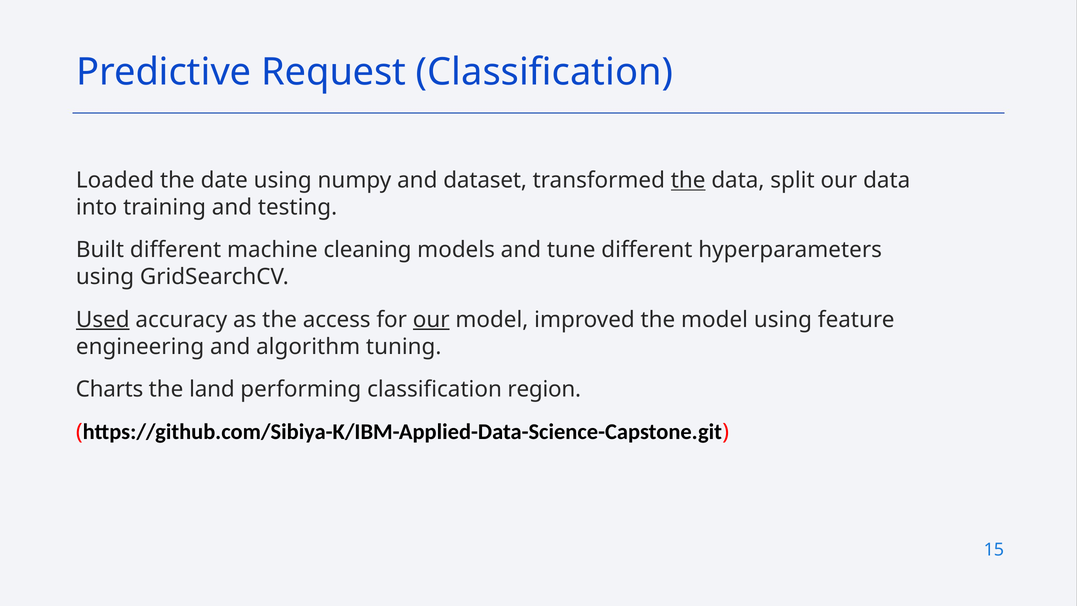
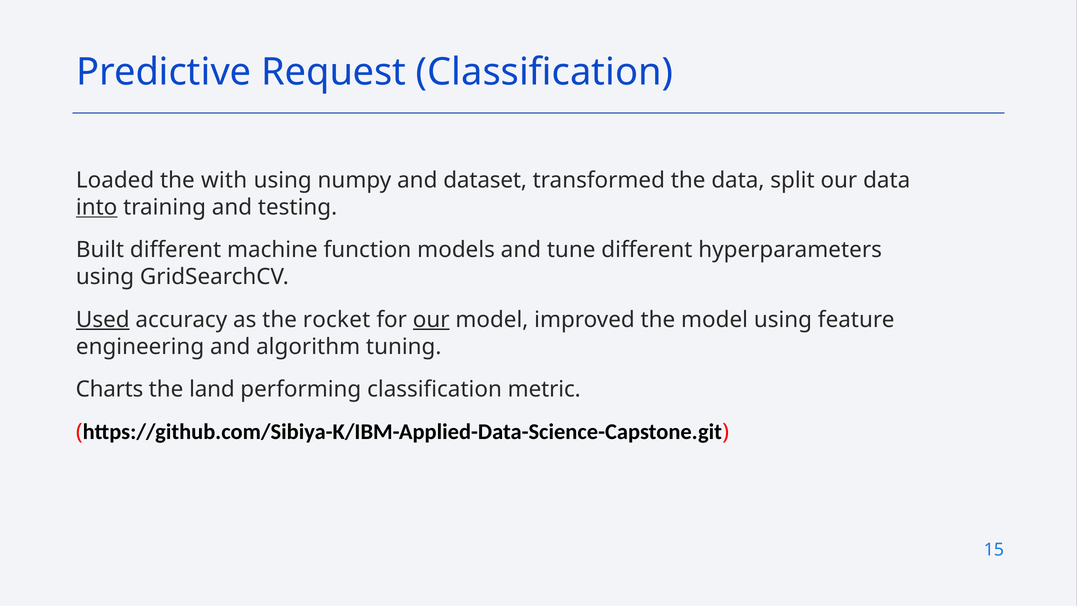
date: date -> with (224, 180)
the underline: present -> none (688, 180)
into underline: none -> present (97, 207)
cleaning: cleaning -> function (367, 250)
access: access -> rocket (337, 320)
region: region -> metric (544, 389)
